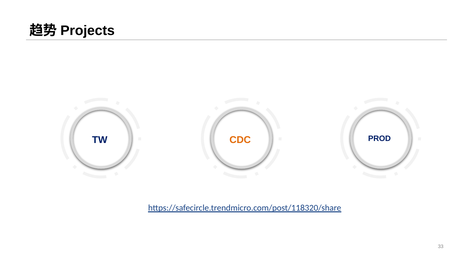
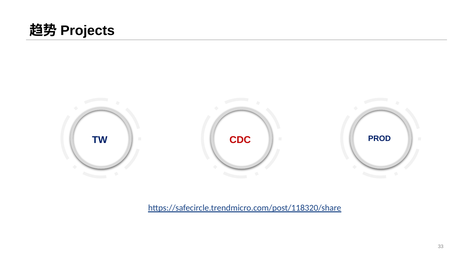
CDC colour: orange -> red (240, 140)
